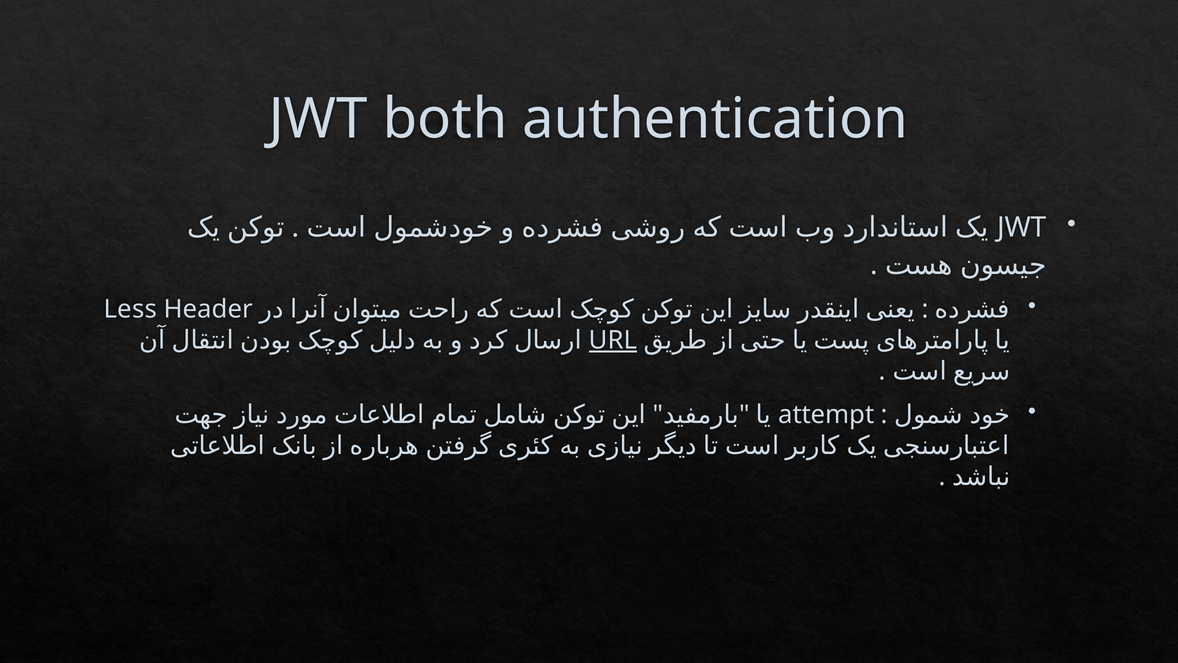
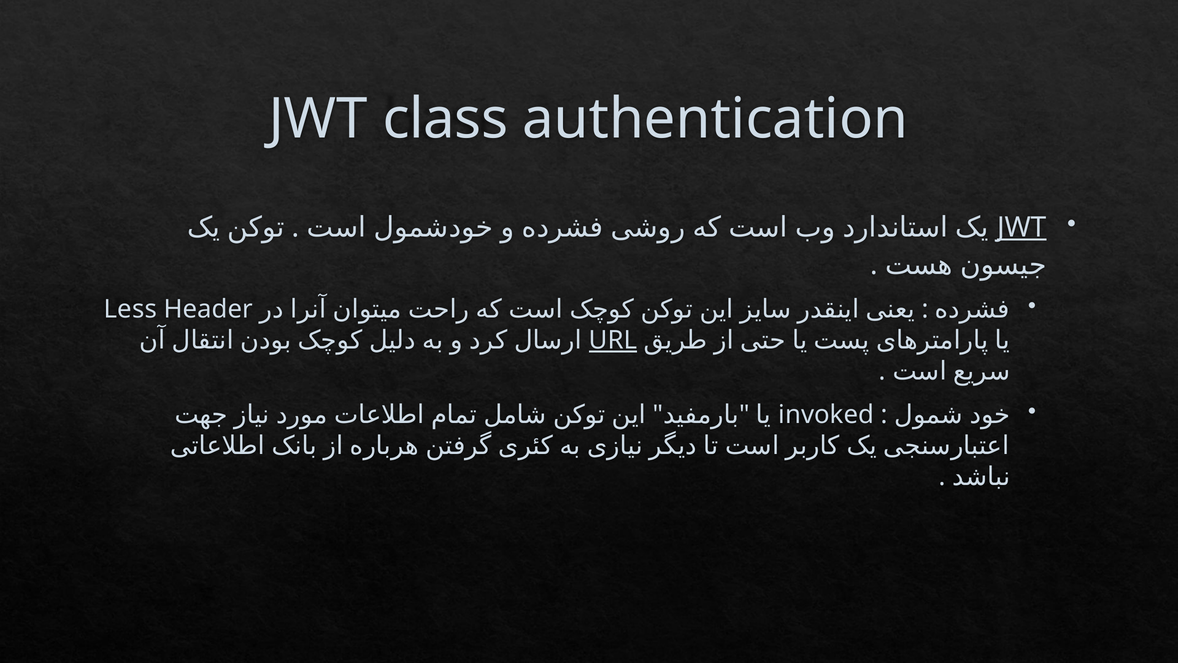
both: both -> class (445, 119)
JWT underline: none -> present (1022, 227)
attempt: attempt -> invoked (826, 415)
